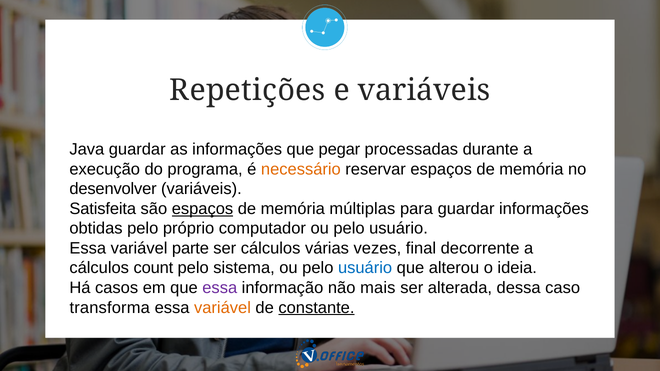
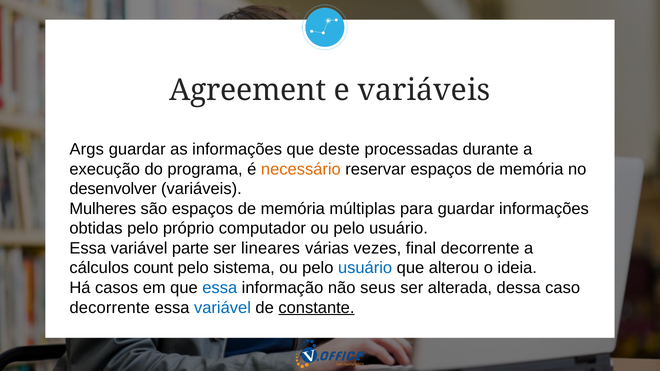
Repetições: Repetições -> Agreement (248, 91)
Java: Java -> Args (87, 149)
pegar: pegar -> deste (339, 149)
Satisfeita: Satisfeita -> Mulheres (103, 209)
espaços underline: present -> none (202, 209)
ser cálculos: cálculos -> lineares (271, 248)
essa colour: purple -> blue (220, 288)
mais: mais -> seus (378, 288)
transforma: transforma -> decorrente (110, 308)
variável colour: orange -> blue (222, 308)
